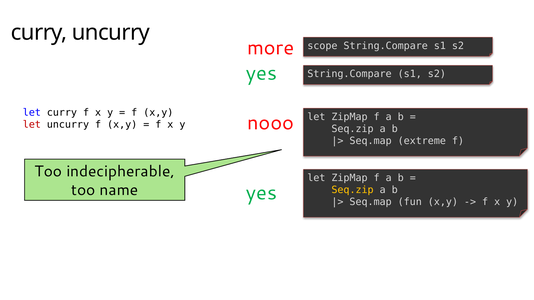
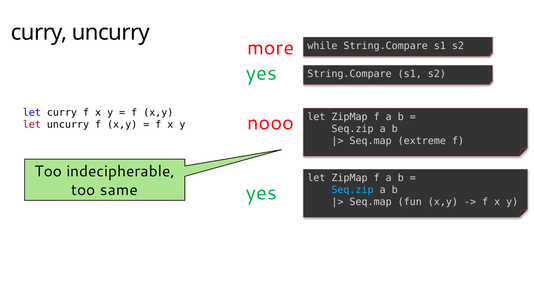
scope: scope -> while (322, 46)
name: name -> same (119, 190)
Seq.zip colour: yellow -> light blue (353, 190)
